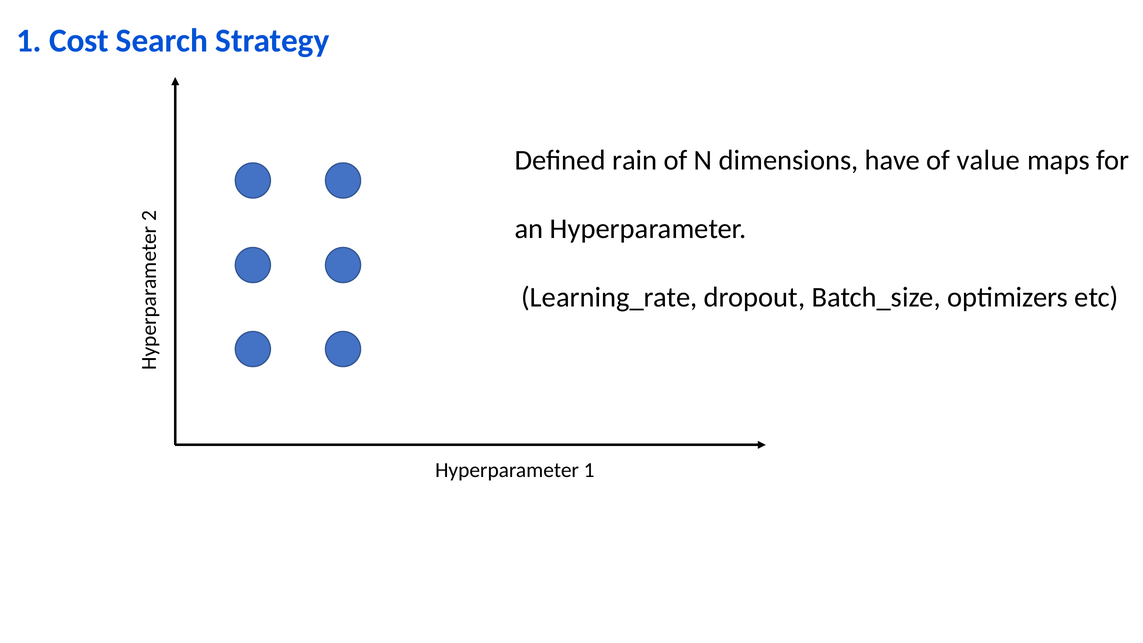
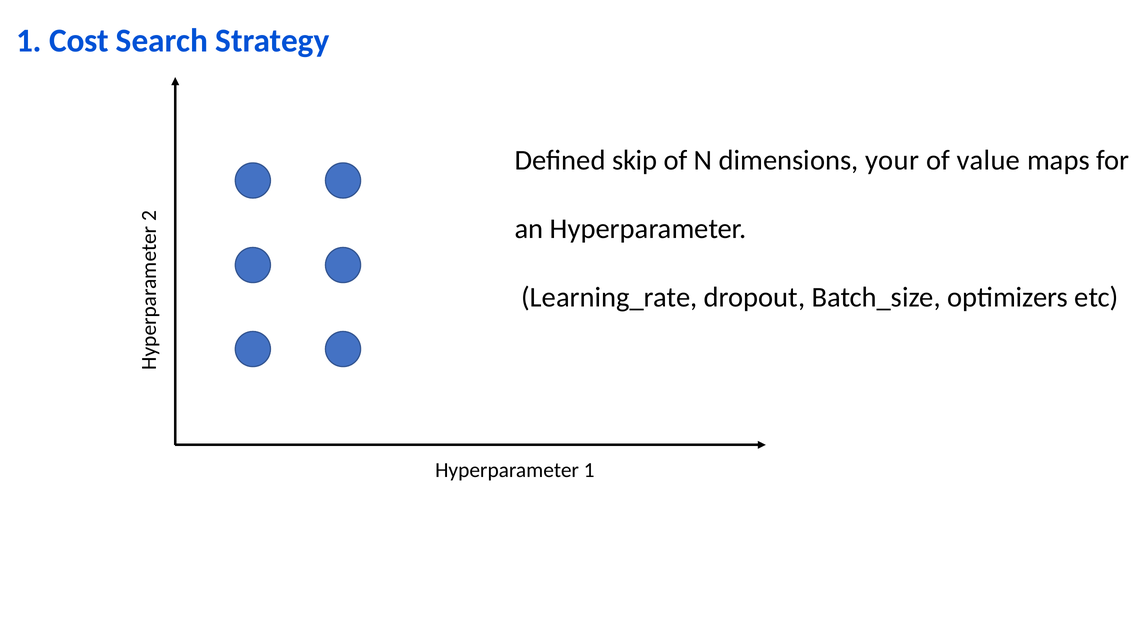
rain: rain -> skip (635, 160)
have: have -> your (892, 160)
